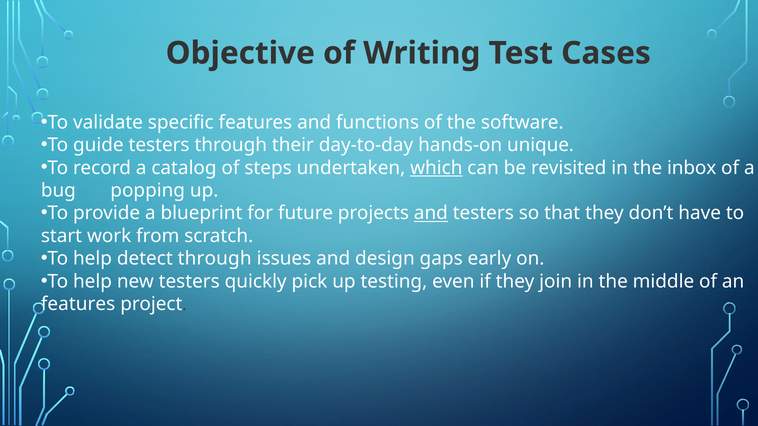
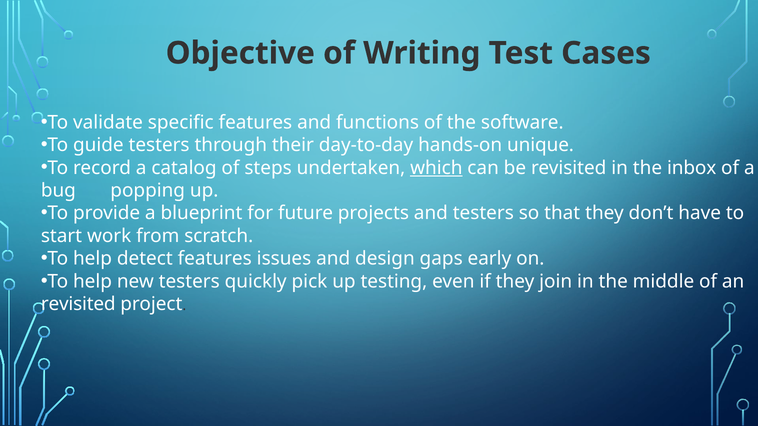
and underline: present -> none (431, 213)
detect through: through -> features (215, 259)
features: features -> revisited (78, 304)
